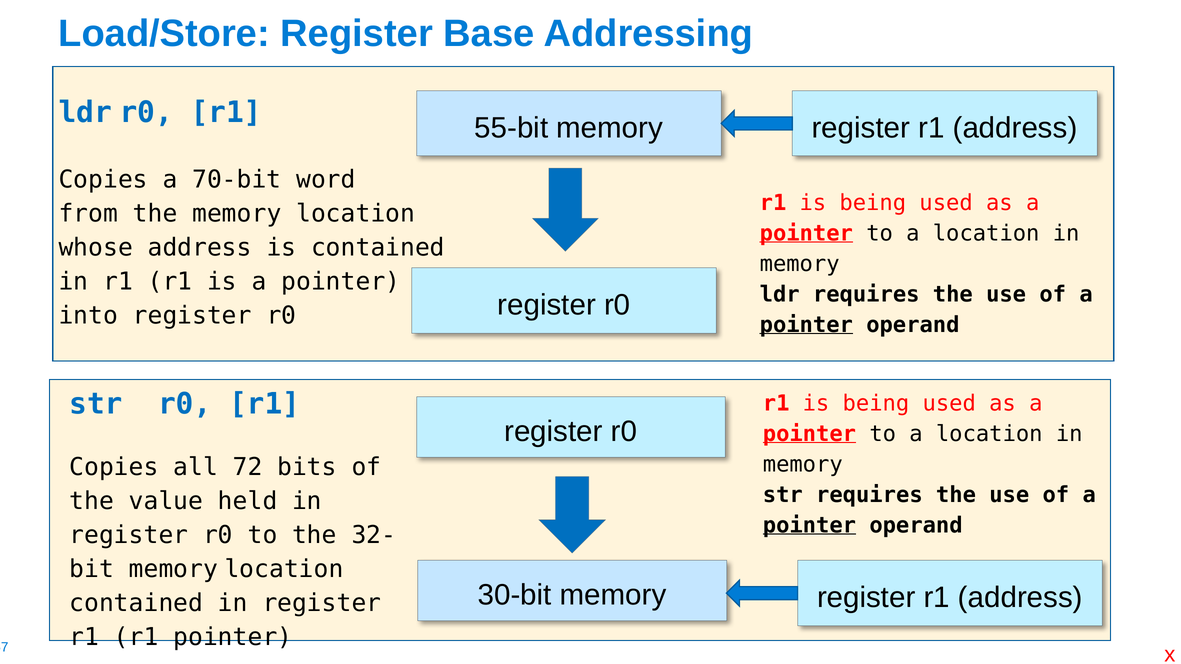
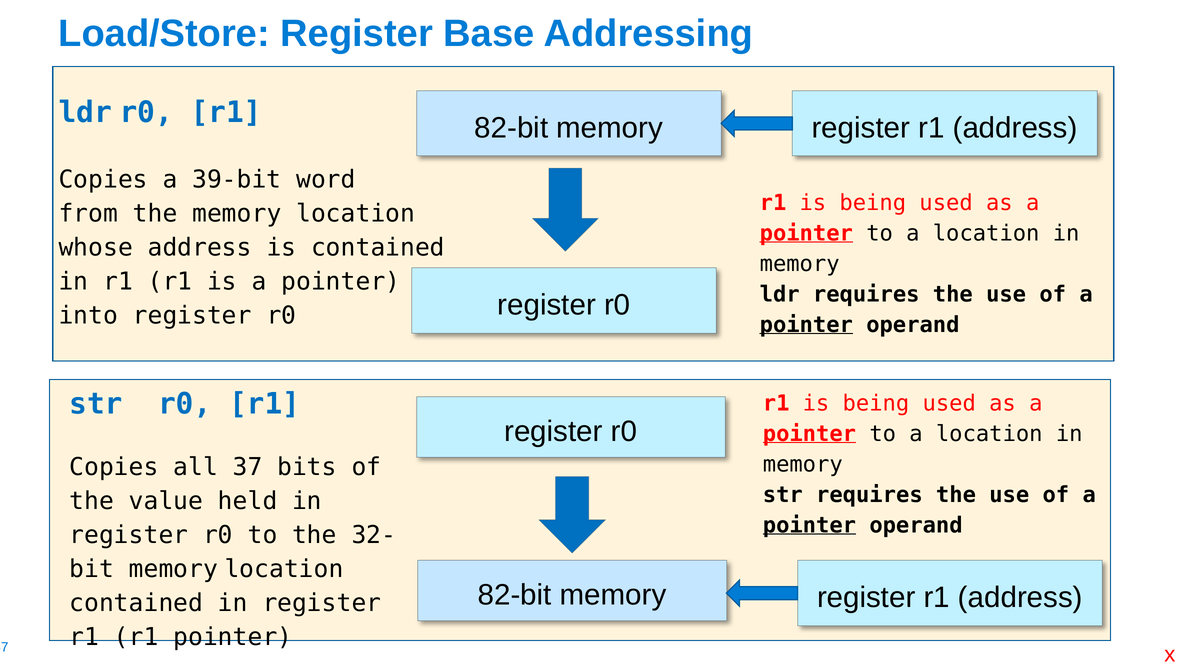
55-bit: 55-bit -> 82-bit (511, 128)
70-bit: 70-bit -> 39-bit (237, 180)
72: 72 -> 37 (248, 467)
30-bit: 30-bit -> 82-bit (515, 595)
